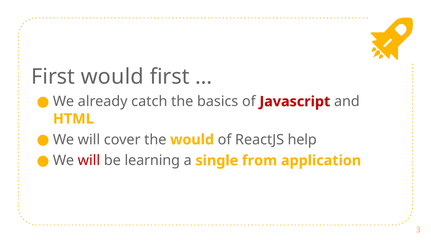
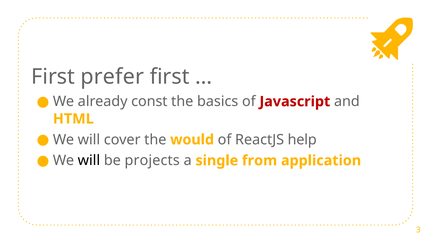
First would: would -> prefer (112, 77)
catch: catch -> const (149, 101)
will colour: red -> black (89, 160)
learning: learning -> projects (152, 160)
